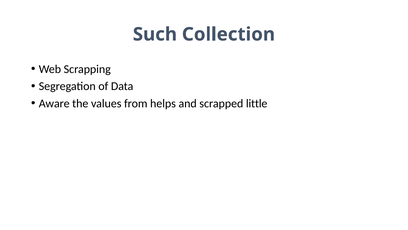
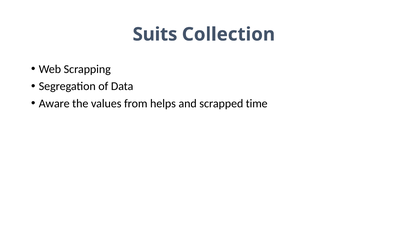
Such: Such -> Suits (155, 34)
little: little -> time (257, 103)
